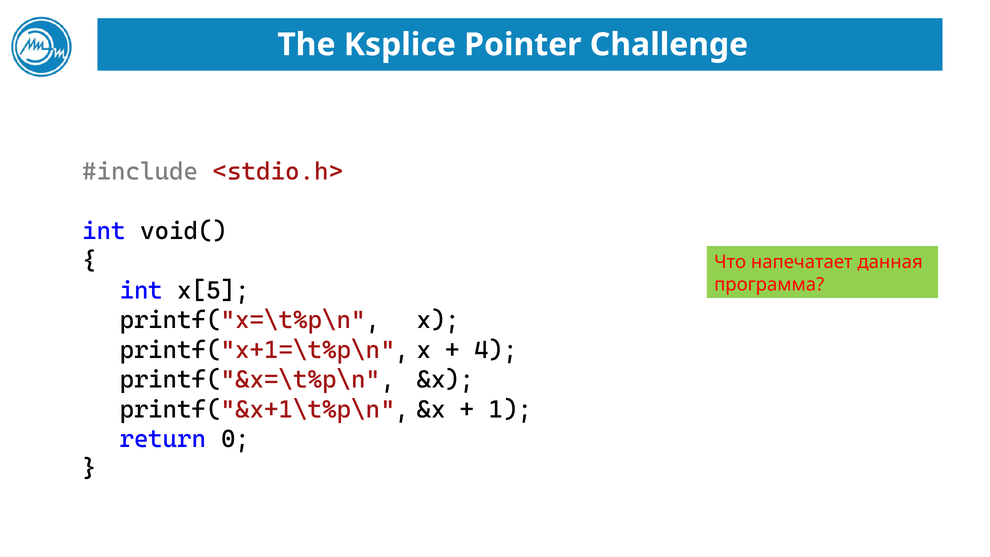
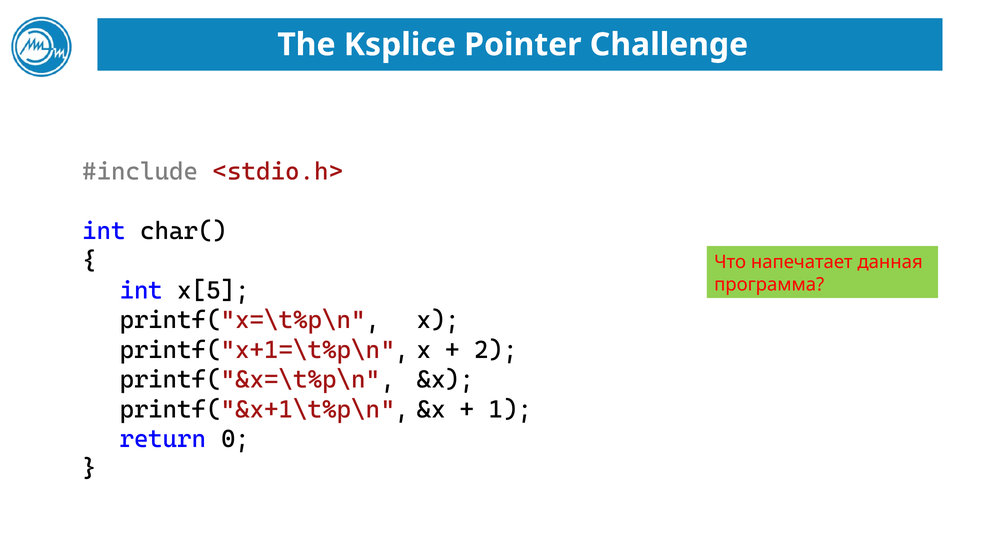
void(: void( -> char( (184, 231)
4: 4 -> 2 (496, 350)
